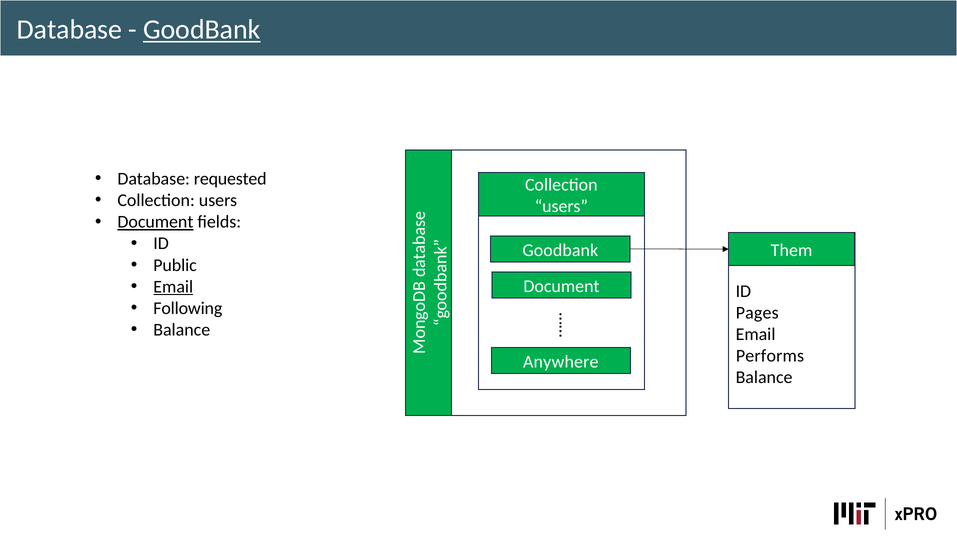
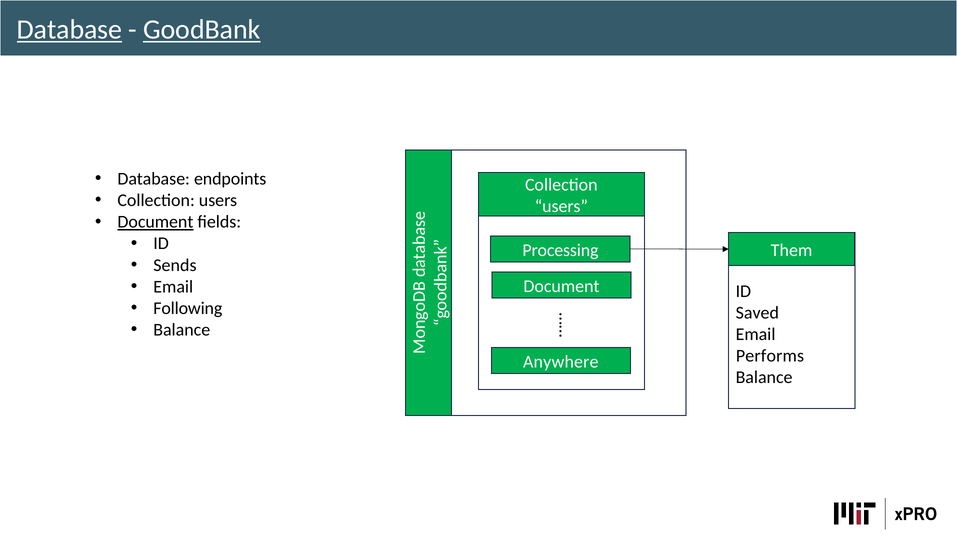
Database underline: none -> present (69, 30)
requested: requested -> endpoints (230, 179)
Goodbank: Goodbank -> Processing (560, 250)
Public: Public -> Sends (175, 265)
Email underline: present -> none (173, 287)
Pages: Pages -> Saved (757, 313)
